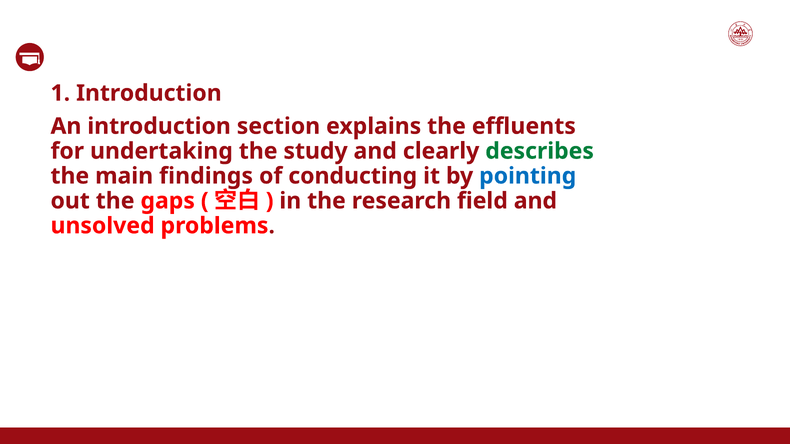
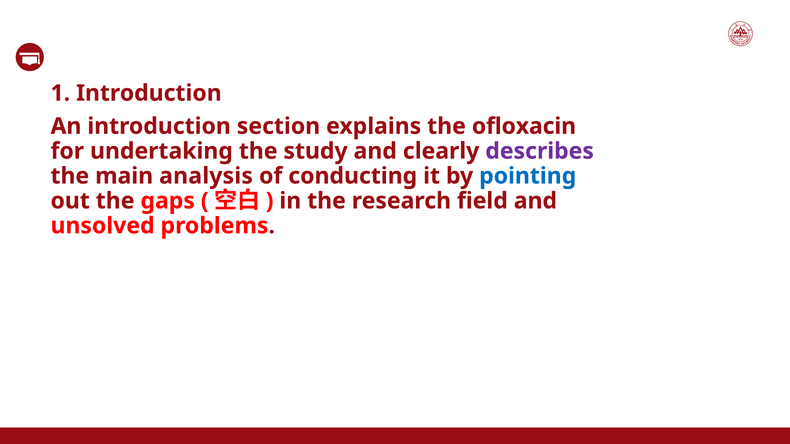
effluents: effluents -> ofloxacin (524, 126)
describes colour: green -> purple (540, 151)
findings: findings -> analysis (206, 176)
